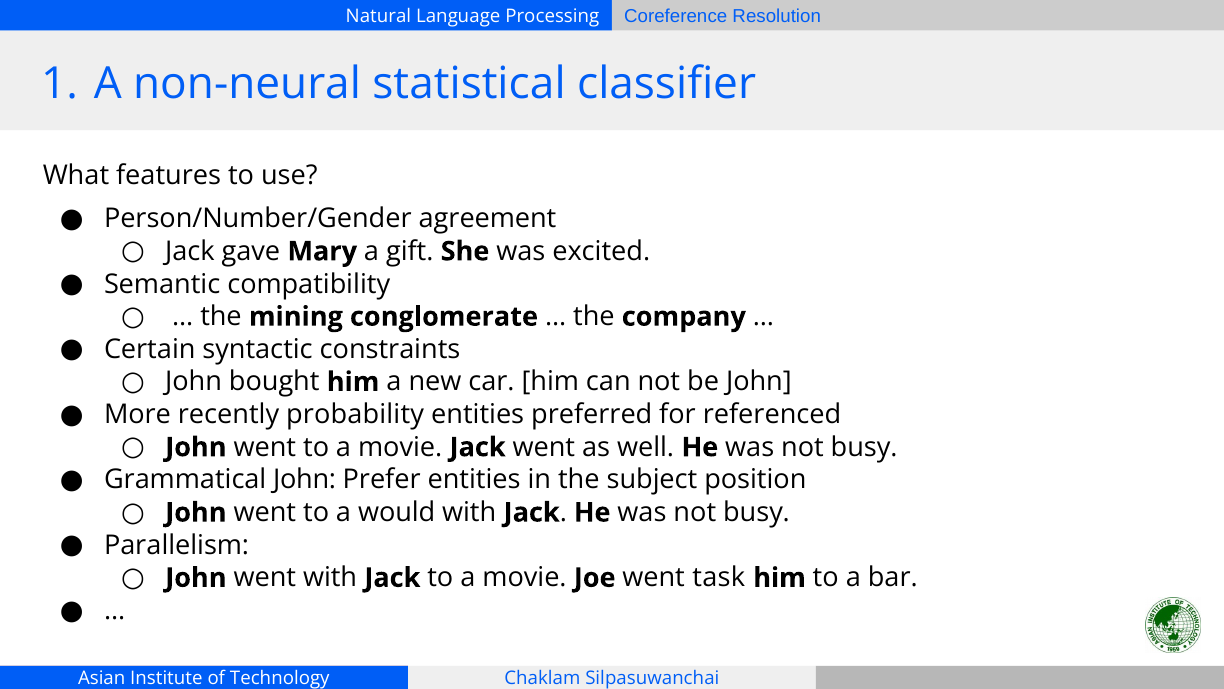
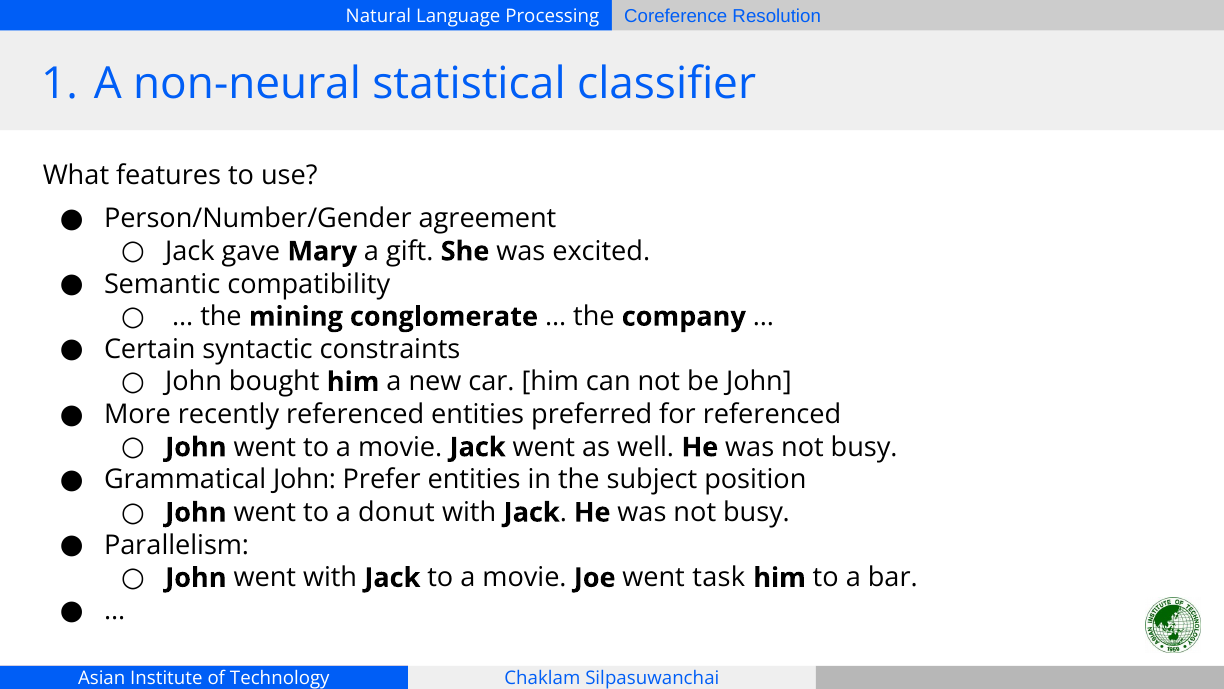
recently probability: probability -> referenced (355, 414)
would: would -> donut (397, 512)
